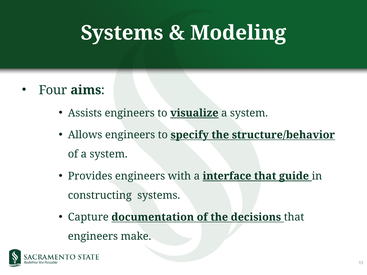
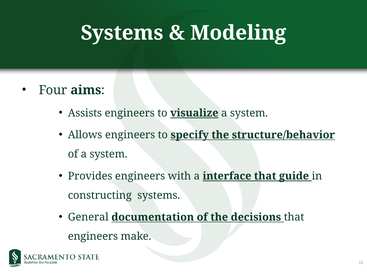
Capture: Capture -> General (88, 217)
